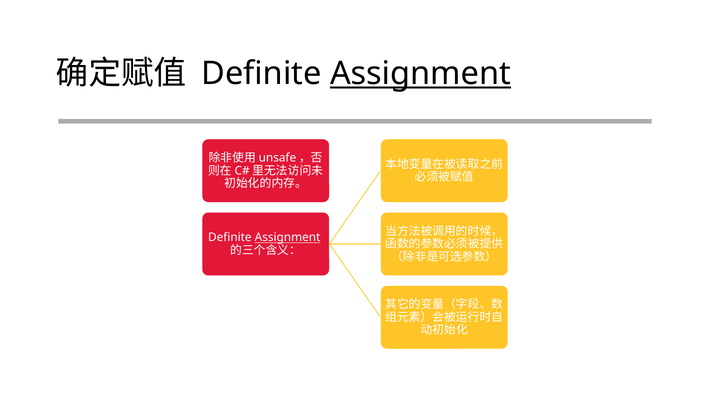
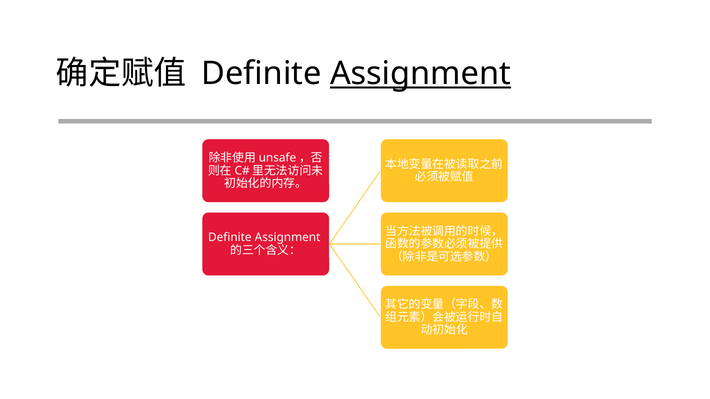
Assignment underline: present -> none (288, 238)
